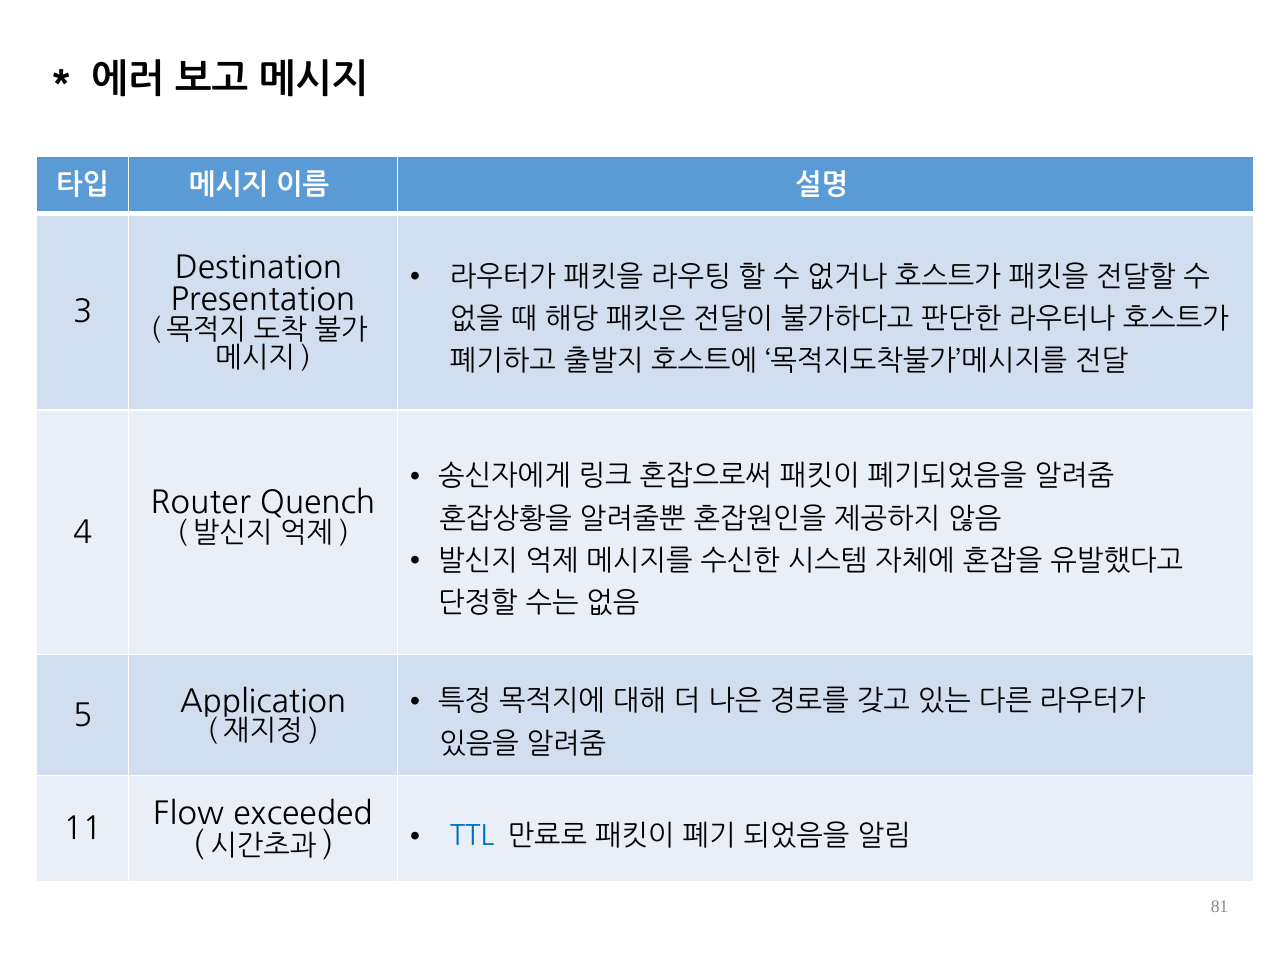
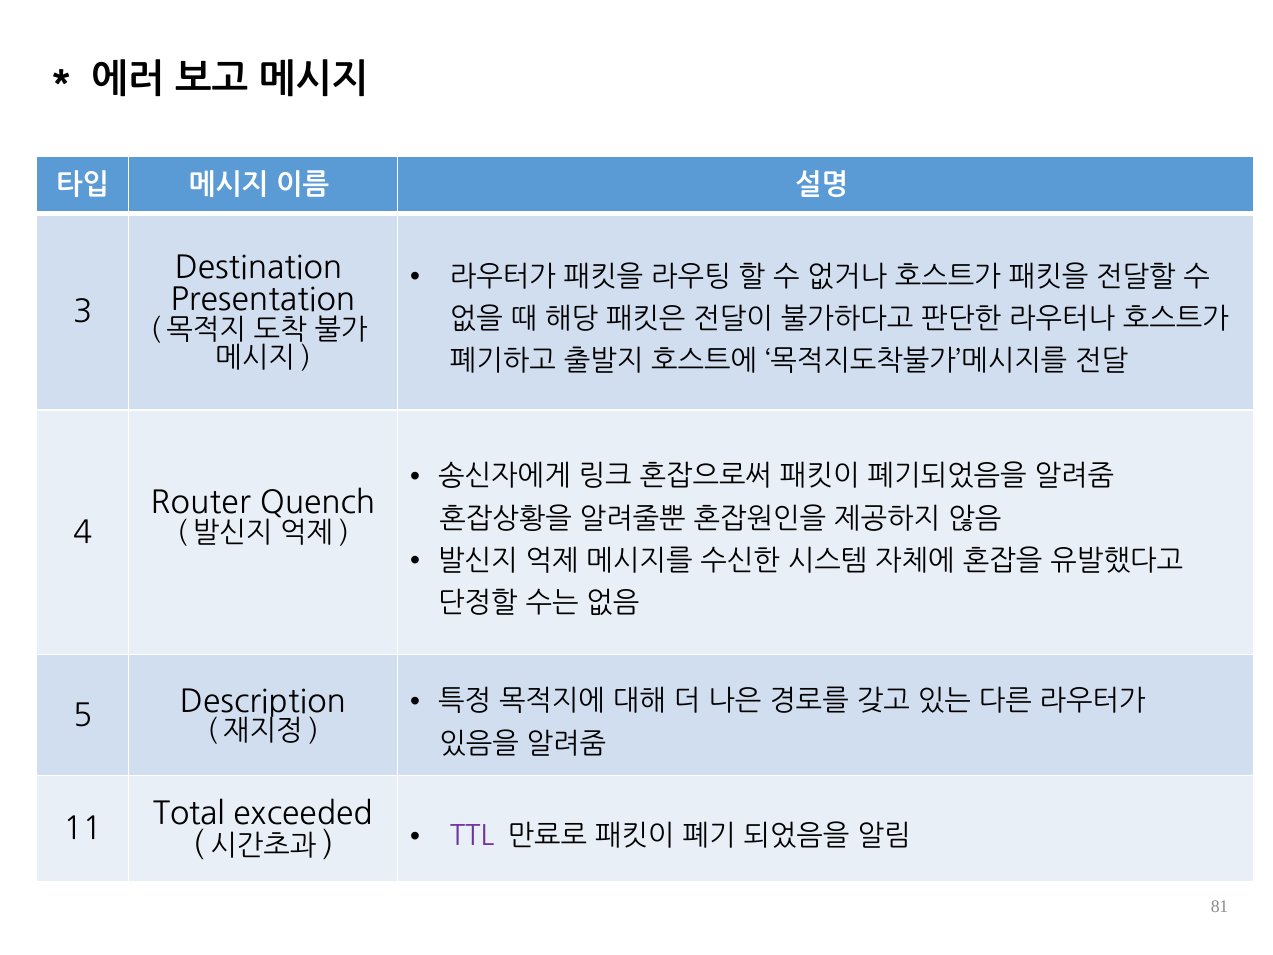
Application: Application -> Description (263, 701)
Flow: Flow -> Total (189, 813)
TTL colour: blue -> purple (472, 836)
